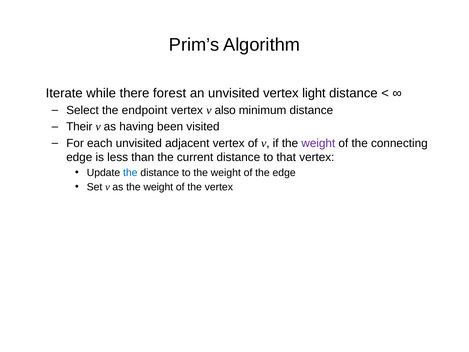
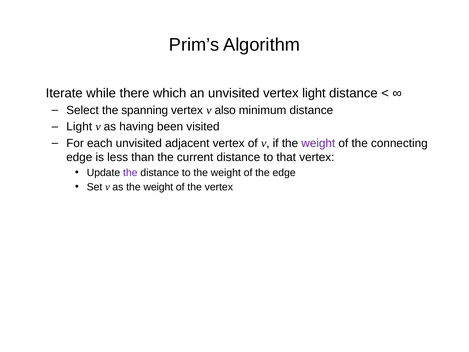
forest: forest -> which (170, 93)
endpoint: endpoint -> spanning (145, 110)
Their: Their -> Light (79, 127)
the colour: blue -> purple (130, 172)
